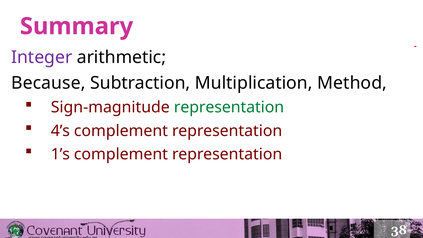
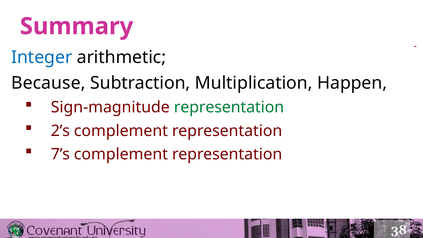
Integer colour: purple -> blue (42, 57)
Method: Method -> Happen (352, 83)
4’s: 4’s -> 2’s (60, 131)
1’s: 1’s -> 7’s (60, 154)
